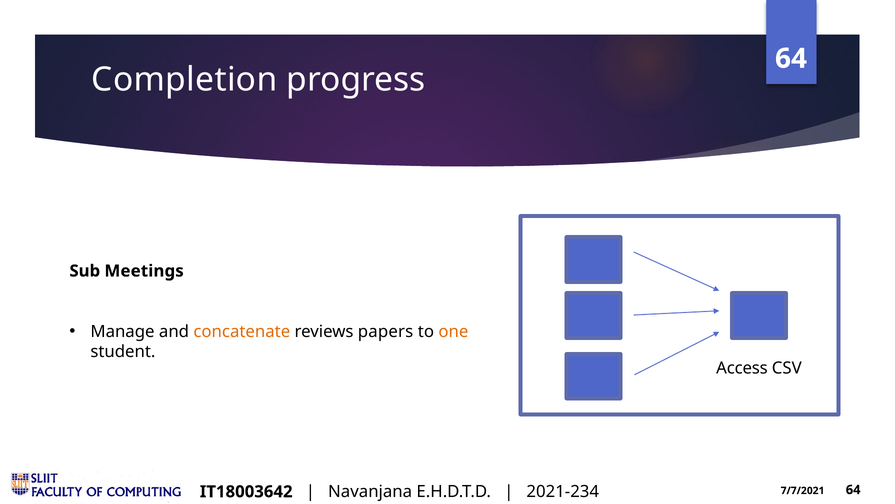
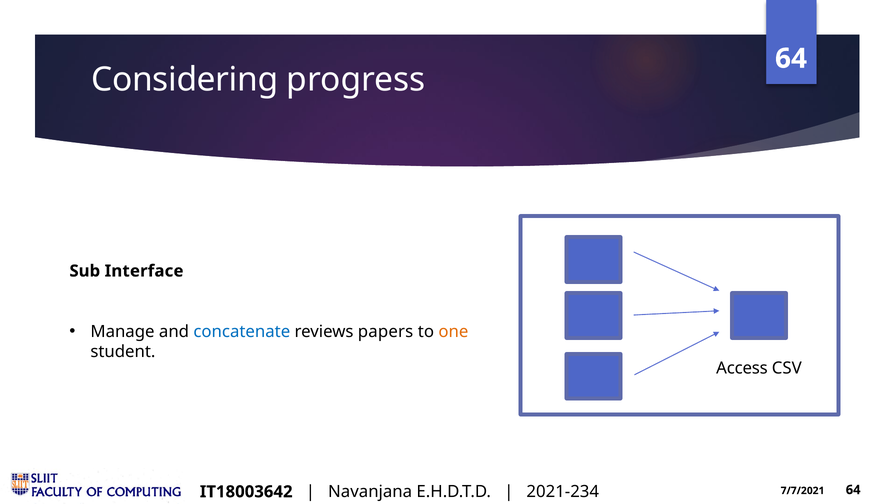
Completion: Completion -> Considering (185, 80)
Meetings: Meetings -> Interface (144, 271)
concatenate colour: orange -> blue (242, 331)
